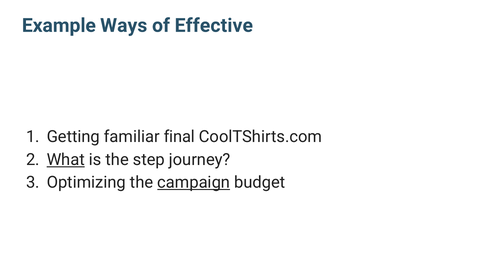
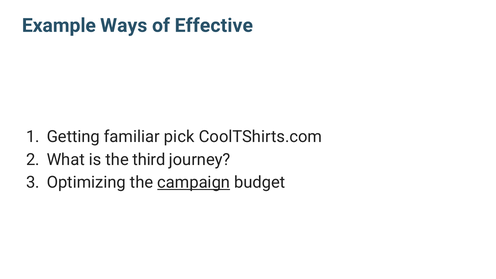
final: final -> pick (179, 137)
What underline: present -> none (66, 160)
step: step -> third (149, 160)
